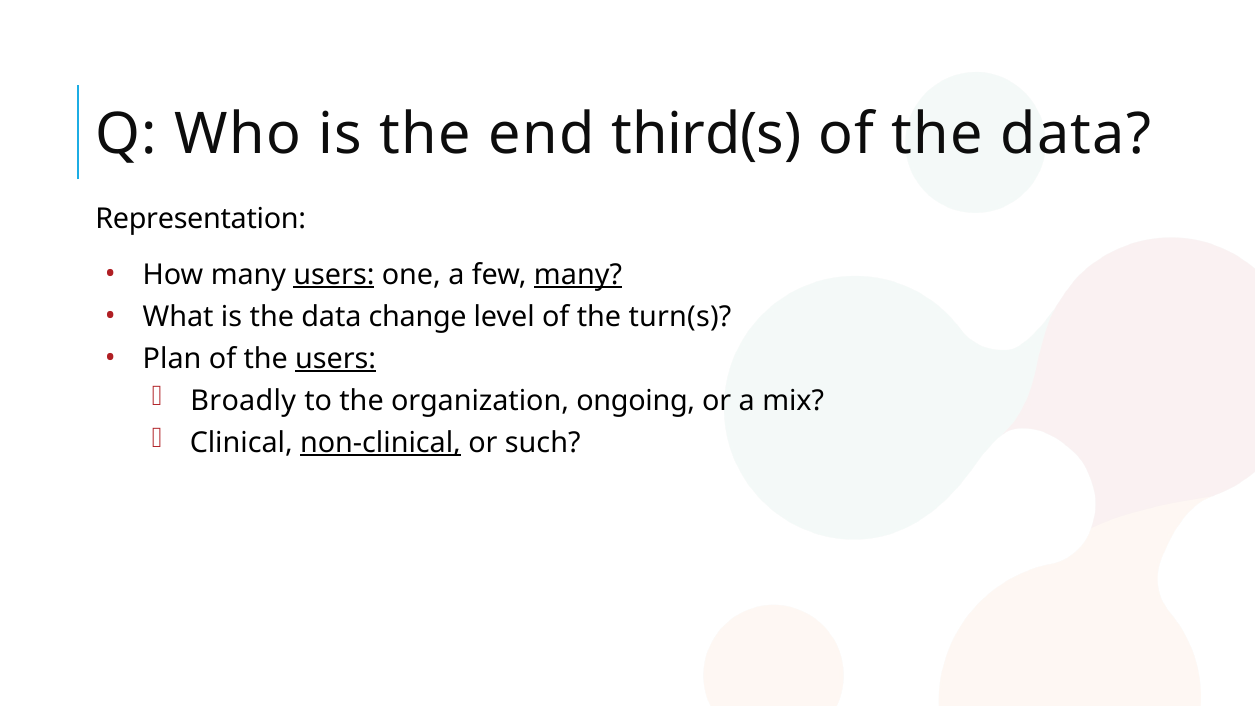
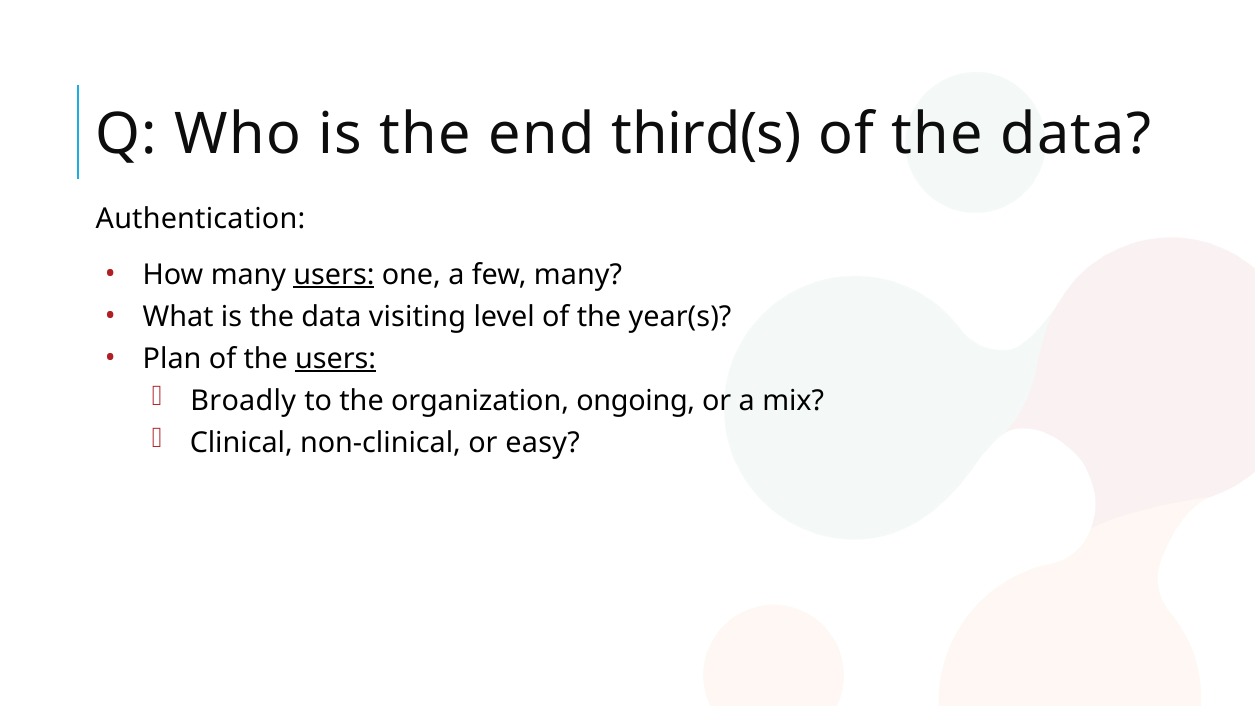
Representation: Representation -> Authentication (200, 219)
many underline: present -> none (578, 275)
change: change -> visiting (417, 317)
turn(s: turn(s -> year(s (680, 317)
non-clinical underline: present -> none (381, 443)
such: such -> easy (543, 443)
